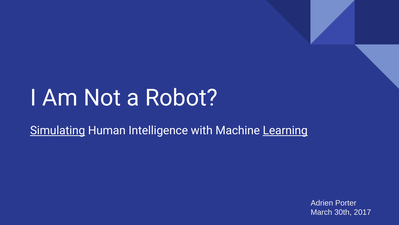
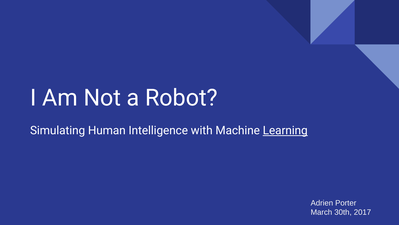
Simulating underline: present -> none (58, 130)
